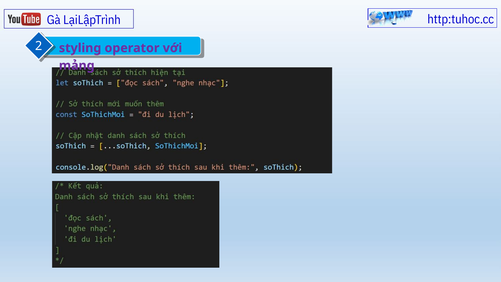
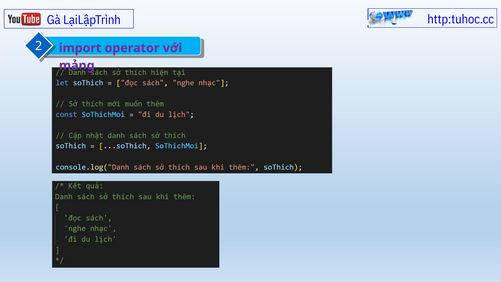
styling: styling -> import (80, 48)
